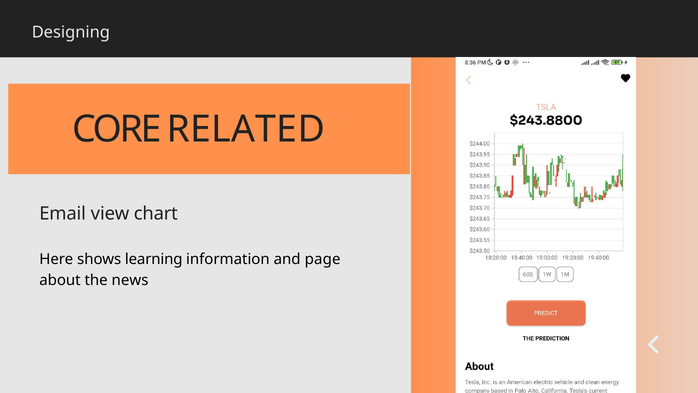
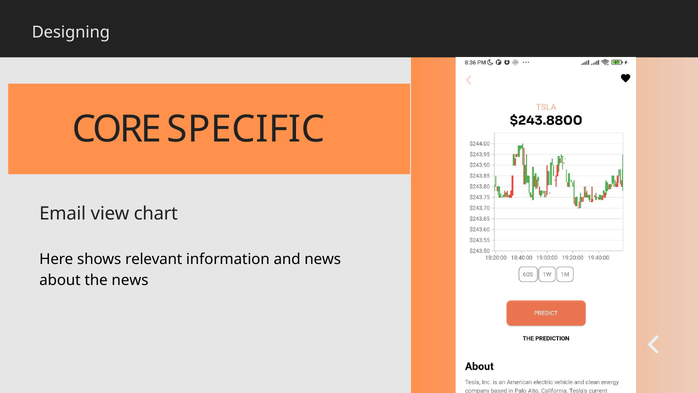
RELATED: RELATED -> SPECIFIC (246, 129)
learning: learning -> relevant (154, 259)
and page: page -> news (323, 259)
